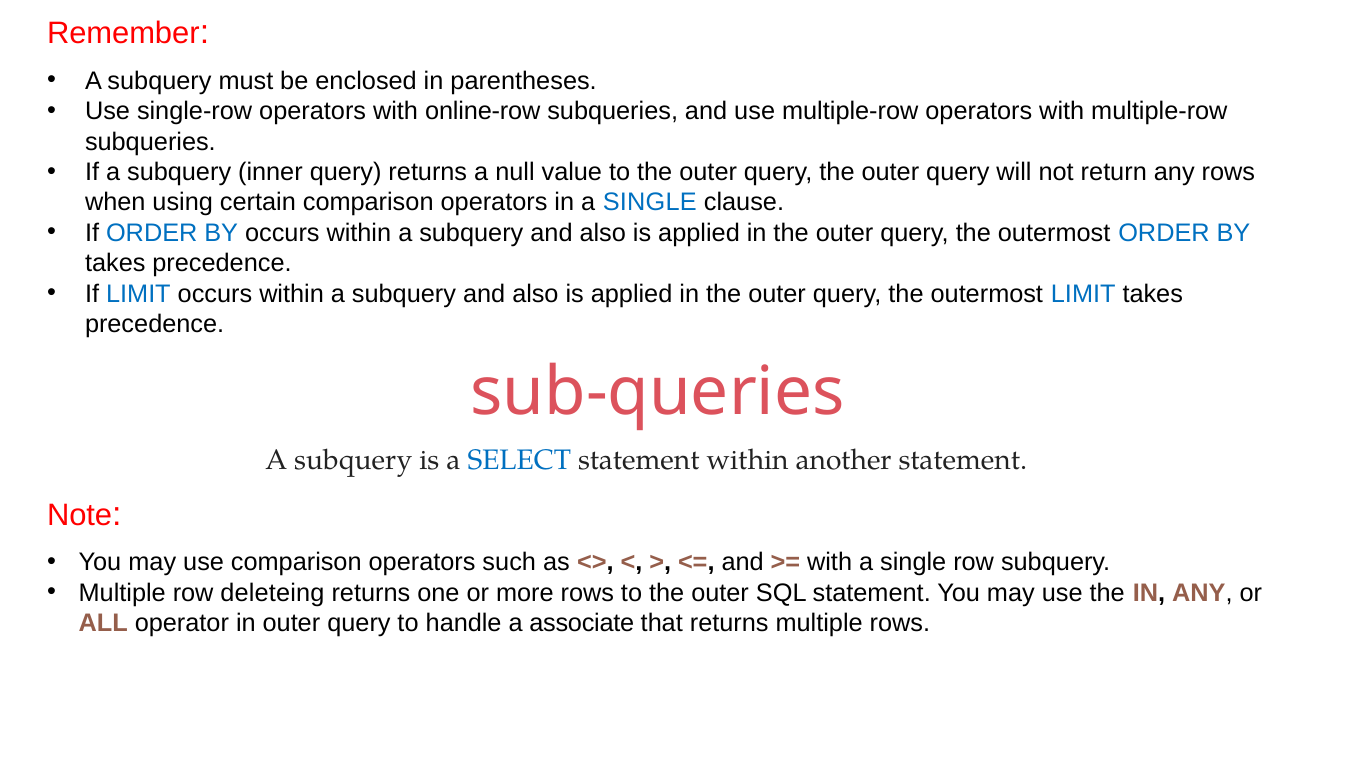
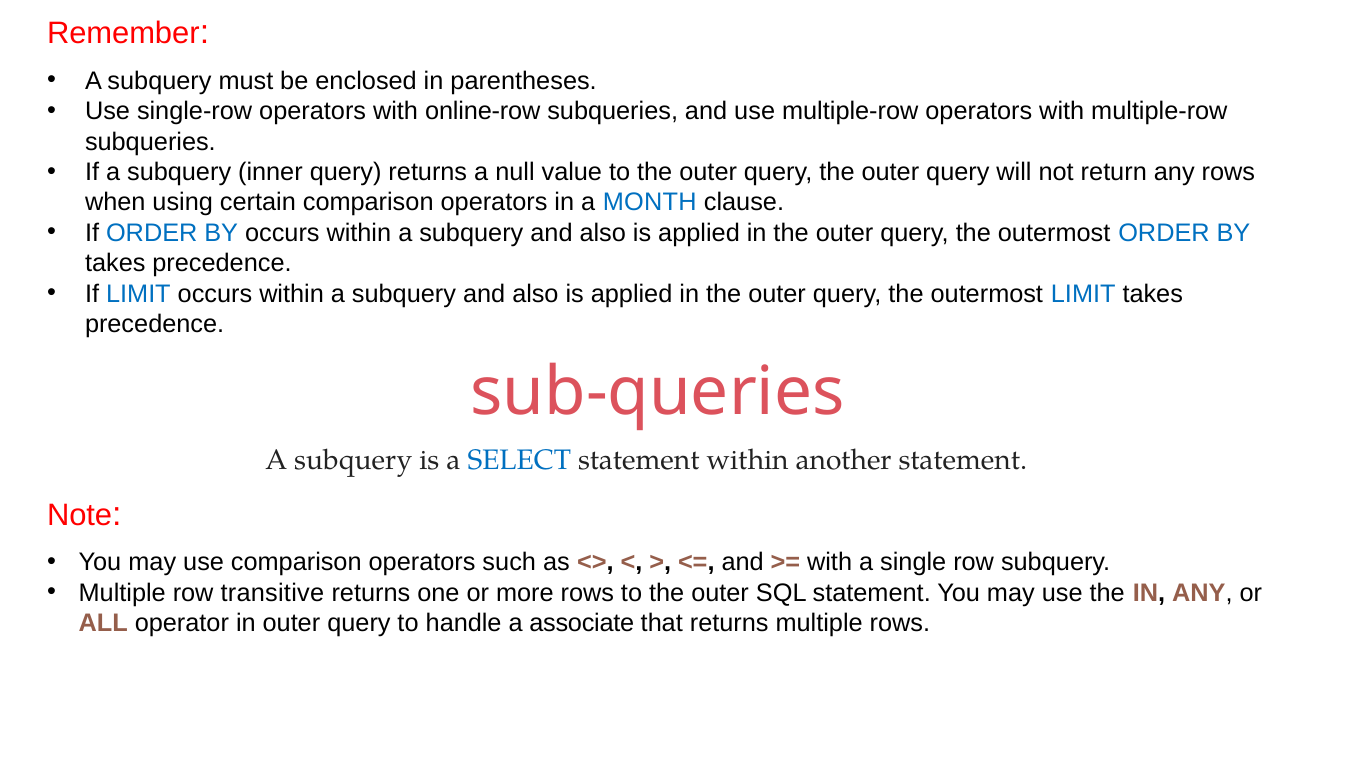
in a SINGLE: SINGLE -> MONTH (650, 202)
deleteing: deleteing -> transitive (272, 592)
